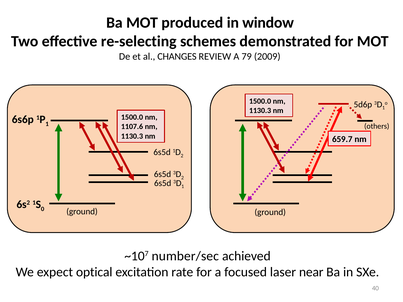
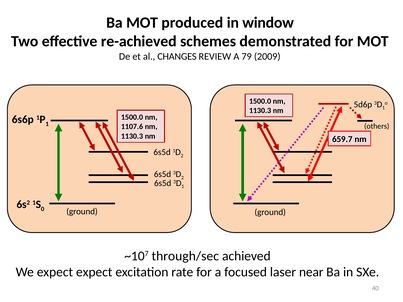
re-selecting: re-selecting -> re-achieved (139, 41)
number/sec: number/sec -> through/sec (185, 256)
expect optical: optical -> expect (94, 272)
